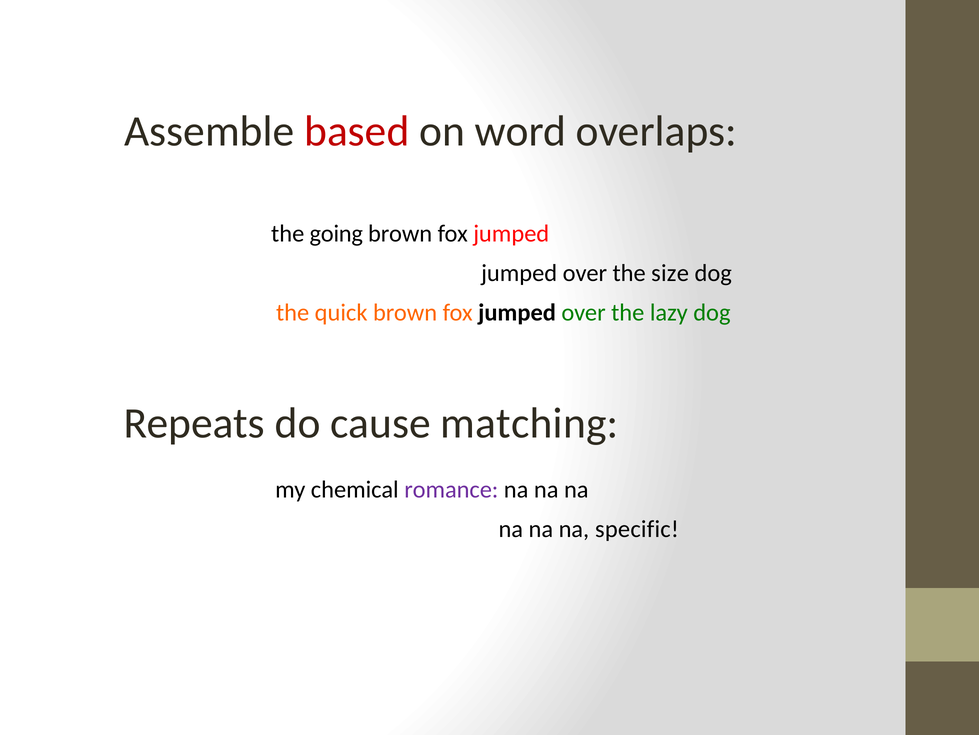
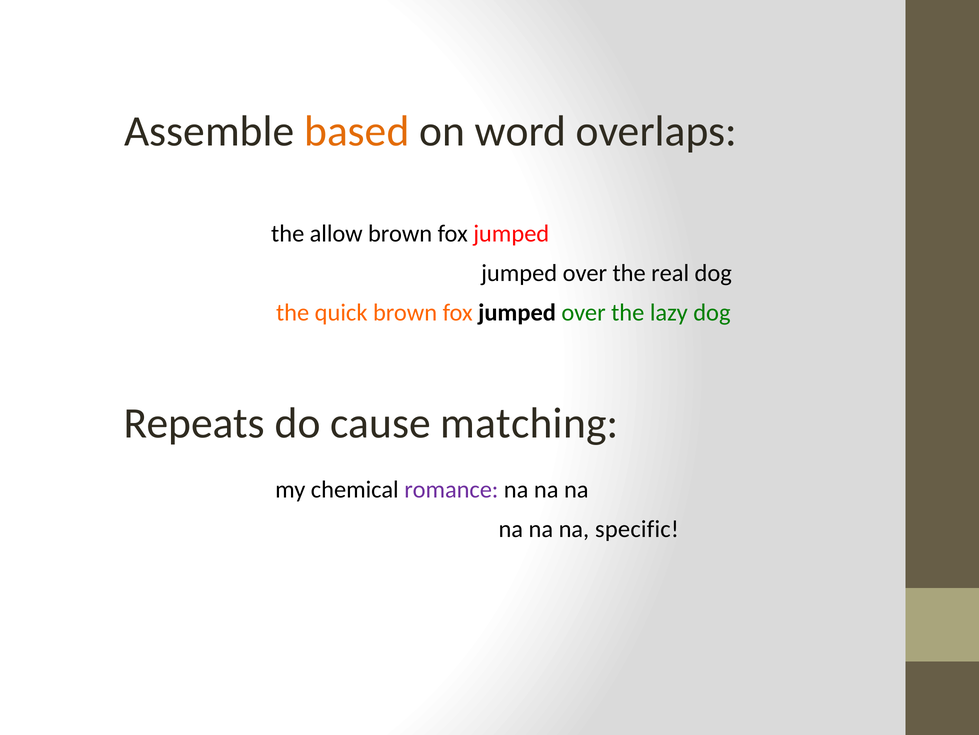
based colour: red -> orange (357, 131)
going: going -> allow (336, 233)
size: size -> real (670, 273)
